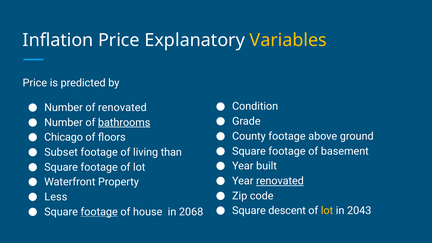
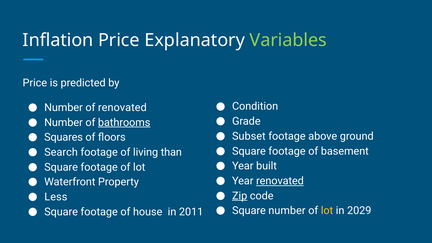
Variables colour: yellow -> light green (288, 40)
County: County -> Subset (249, 136)
Chicago: Chicago -> Squares (64, 137)
Subset: Subset -> Search (61, 152)
Zip underline: none -> present (240, 196)
Square descent: descent -> number (287, 211)
2043: 2043 -> 2029 (359, 211)
footage underline: present -> none (99, 212)
2068: 2068 -> 2011 (191, 212)
